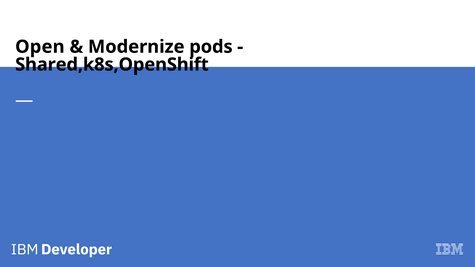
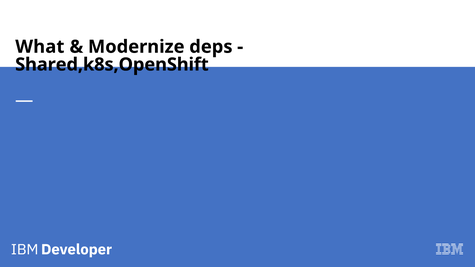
Open: Open -> What (40, 47)
pods: pods -> deps (211, 47)
